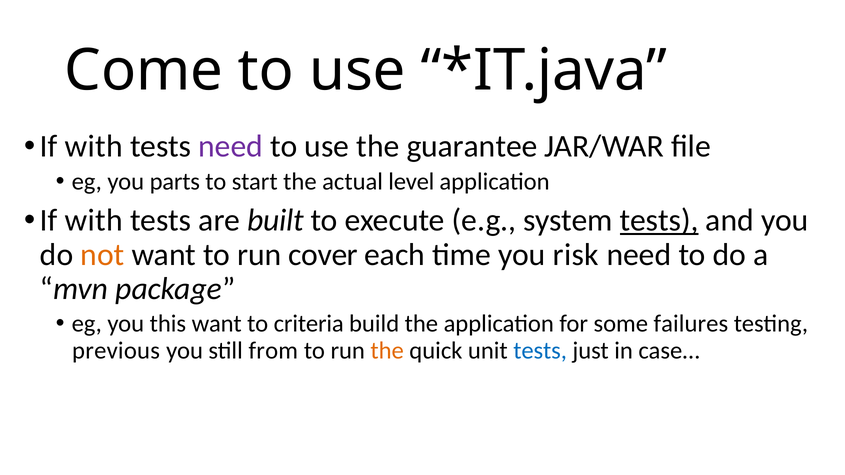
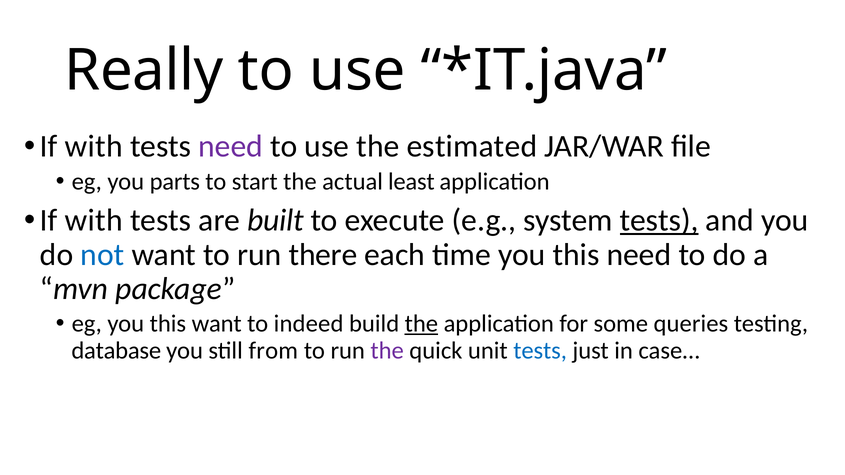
Come: Come -> Really (144, 71)
guarantee: guarantee -> estimated (472, 147)
level: level -> least (411, 181)
not colour: orange -> blue (102, 255)
cover: cover -> there (323, 255)
time you risk: risk -> this (576, 255)
criteria: criteria -> indeed (309, 324)
the underline: none -> present (421, 324)
failures: failures -> queries (691, 324)
previous: previous -> database (116, 351)
the colour: orange -> purple (387, 351)
